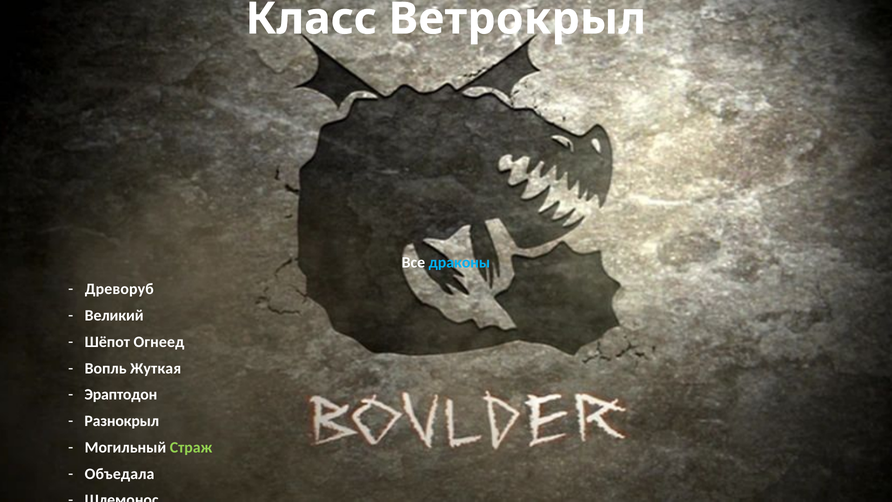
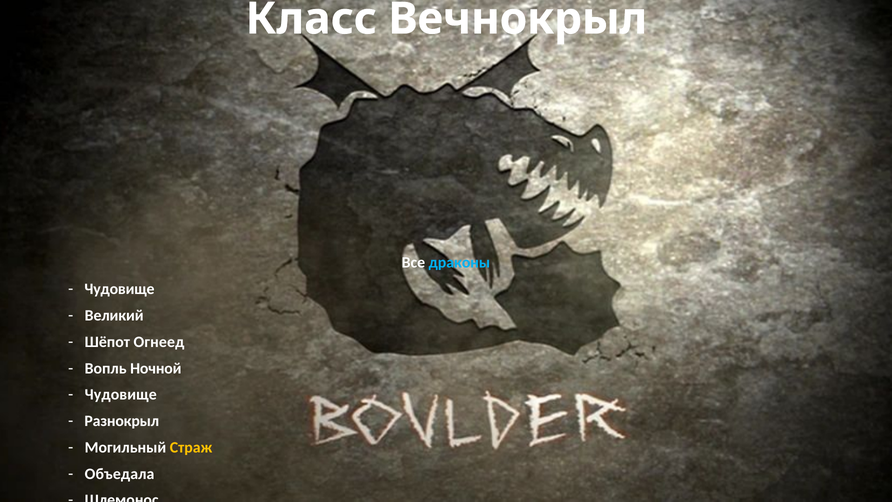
Ветрокрыл: Ветрокрыл -> Вечнокрыл (518, 19)
Древоруб: Древоруб -> Чудовище (119, 289)
Жуткая: Жуткая -> Ночной (156, 368)
Эраптодон: Эраптодон -> Чудовище (121, 394)
Страж colour: light green -> yellow (191, 447)
